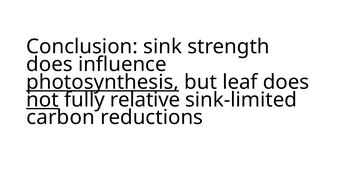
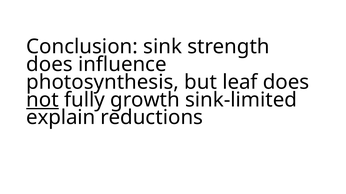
photosynthesis underline: present -> none (103, 82)
relative: relative -> growth (145, 100)
carbon: carbon -> explain (61, 118)
